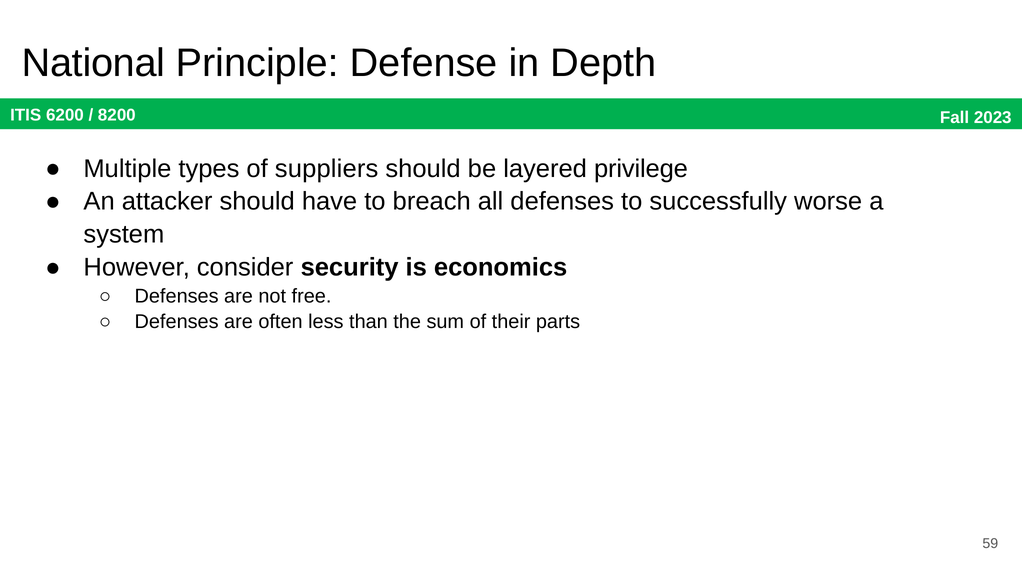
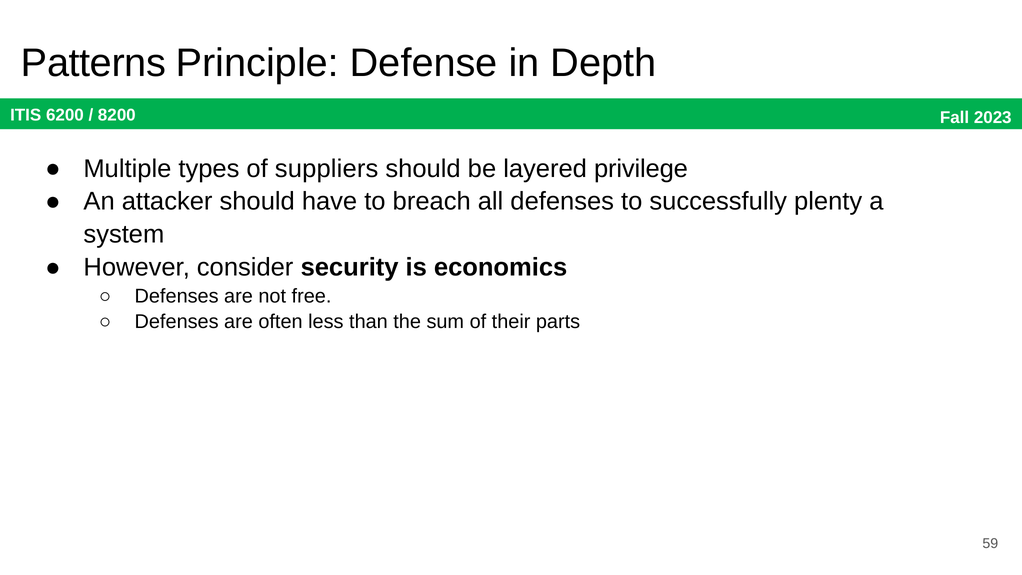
National: National -> Patterns (94, 63)
worse: worse -> plenty (828, 201)
